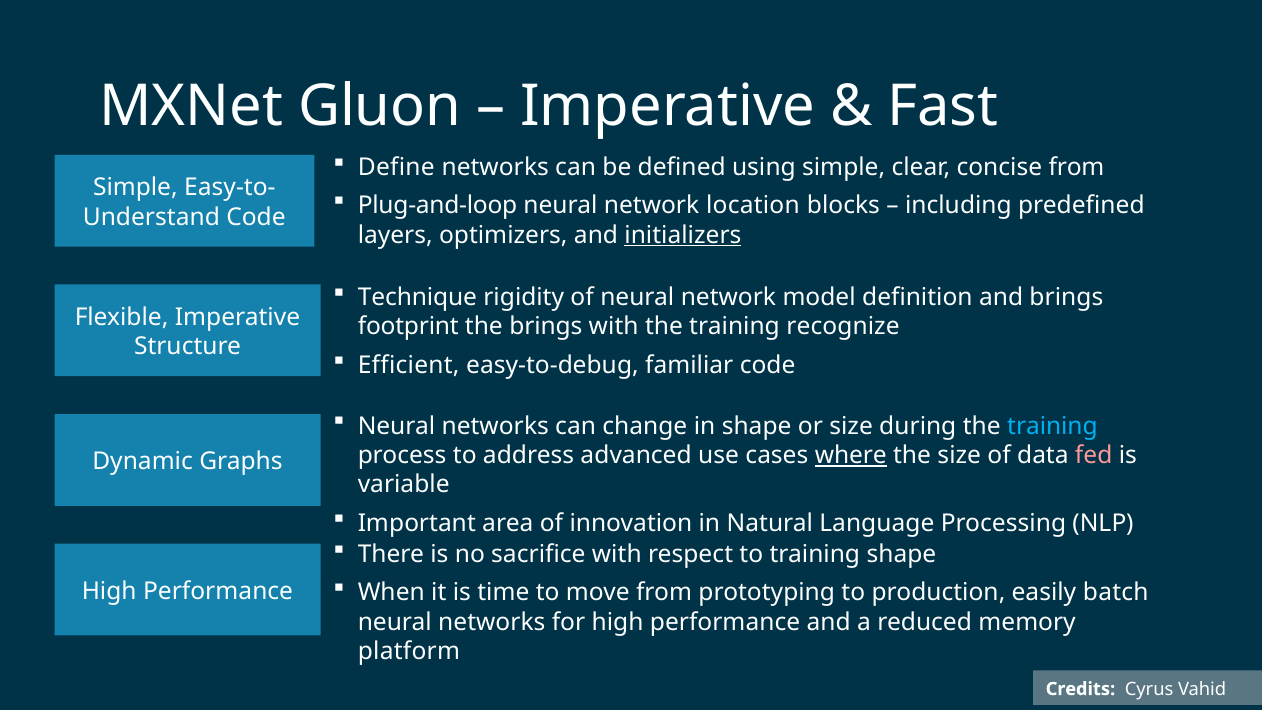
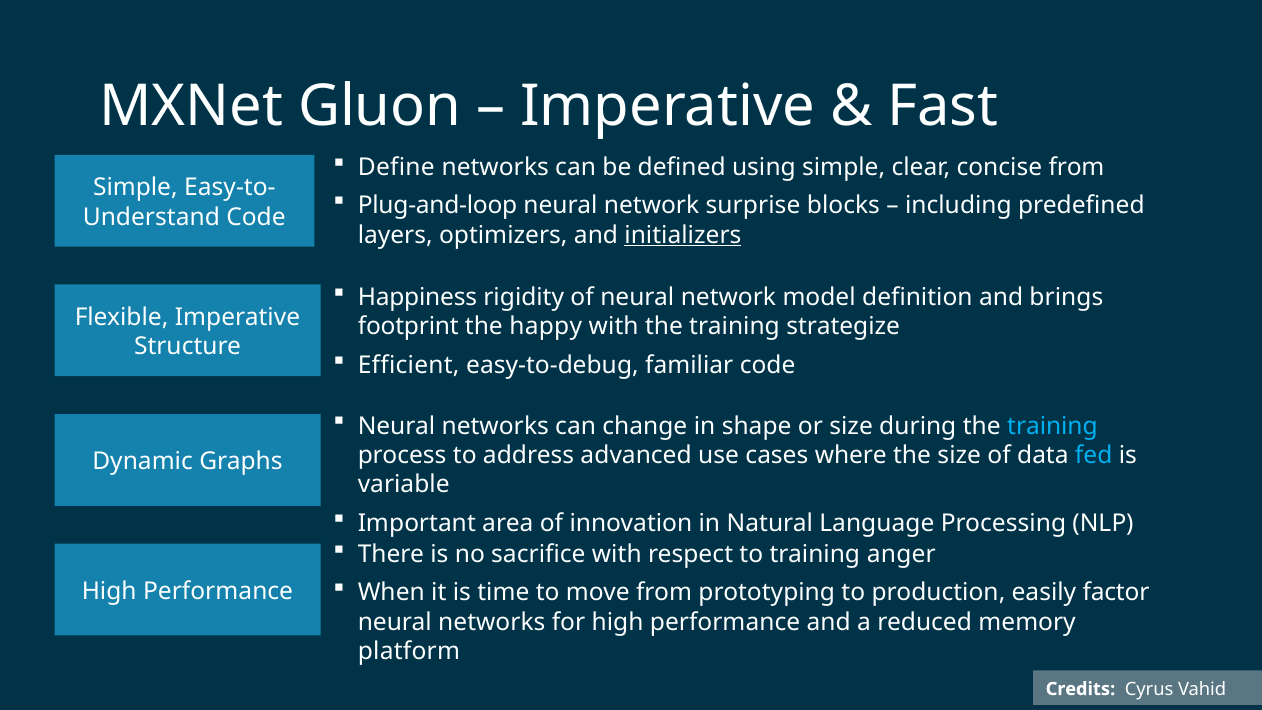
location: location -> surprise (753, 205)
Technique: Technique -> Happiness (417, 297)
the brings: brings -> happy (546, 327)
recognize: recognize -> strategize (843, 327)
where underline: present -> none (851, 455)
fed colour: pink -> light blue (1094, 455)
training shape: shape -> anger (901, 554)
batch: batch -> factor (1116, 593)
